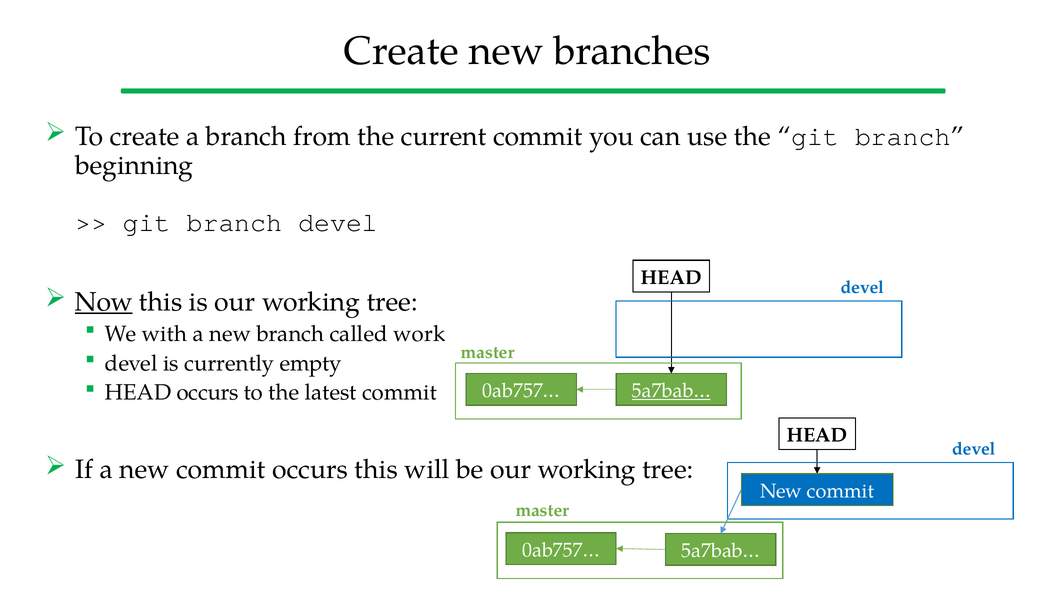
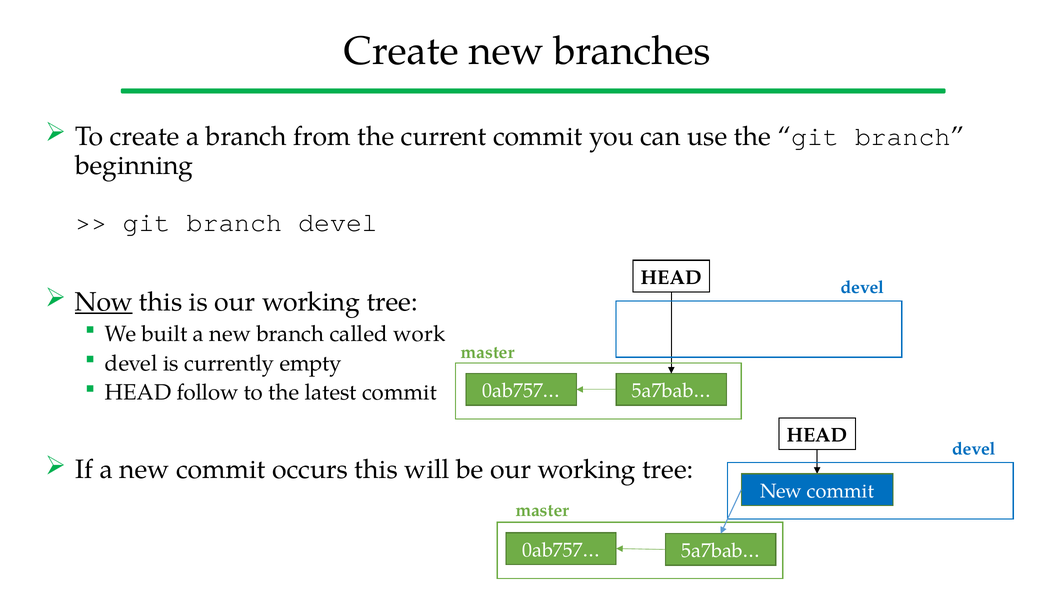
with: with -> built (165, 334)
HEAD occurs: occurs -> follow (208, 393)
5a7bab… underline: present -> none (671, 391)
